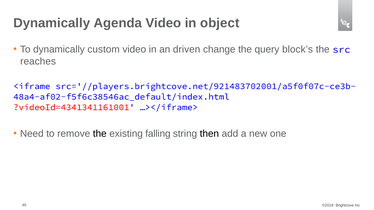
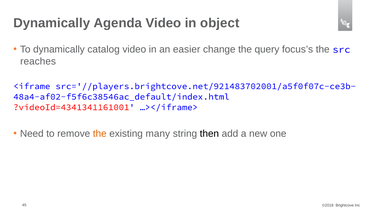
custom: custom -> catalog (104, 50)
driven: driven -> easier (187, 50)
block’s: block’s -> focus’s (298, 50)
the colour: black -> orange (100, 134)
falling: falling -> many (158, 134)
